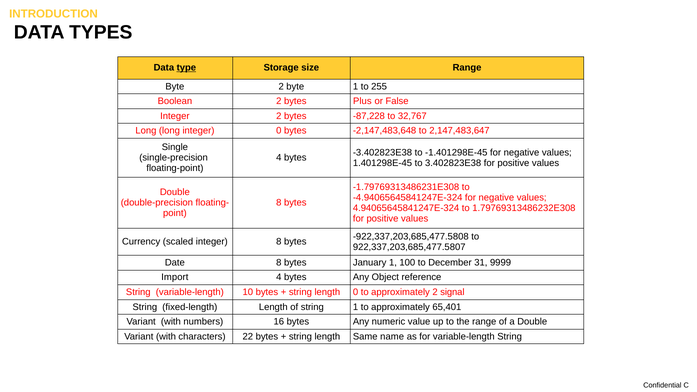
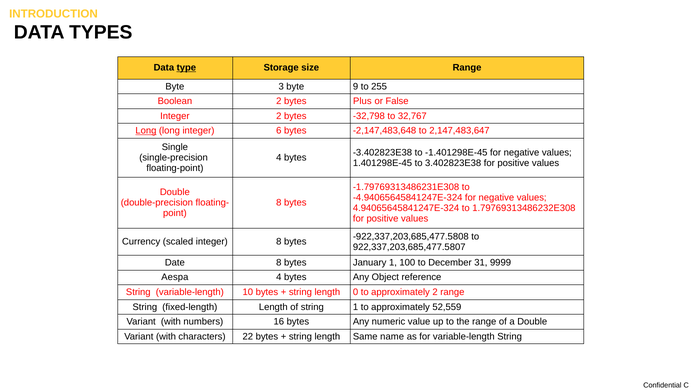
Byte 2: 2 -> 3 (281, 86)
byte 1: 1 -> 9 (356, 86)
-87,228: -87,228 -> -32,798 (369, 116)
Long underline: none -> present (146, 131)
integer 0: 0 -> 6 (279, 131)
Import: Import -> Aespa (175, 277)
2 signal: signal -> range (452, 292)
65,401: 65,401 -> 52,559 (447, 307)
